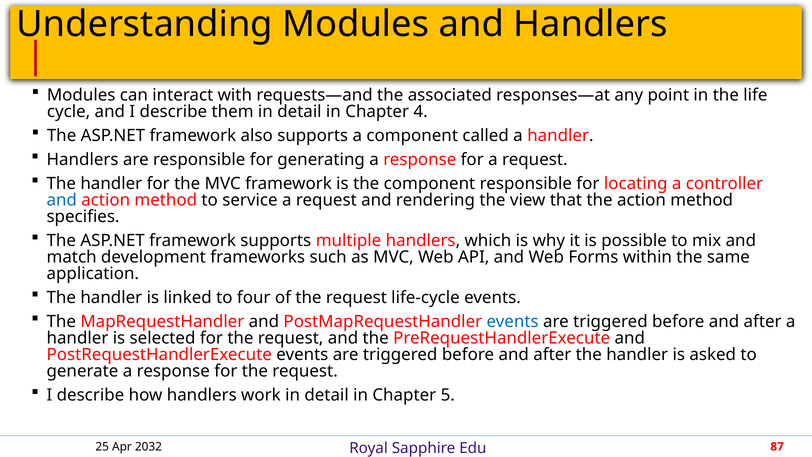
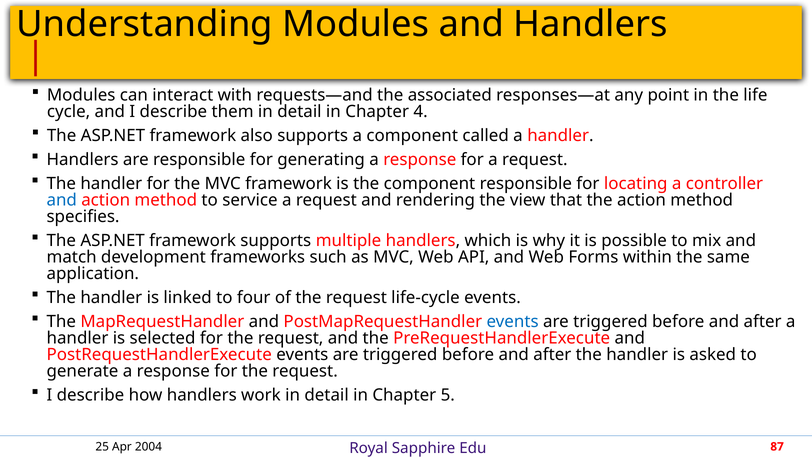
2032: 2032 -> 2004 (148, 446)
